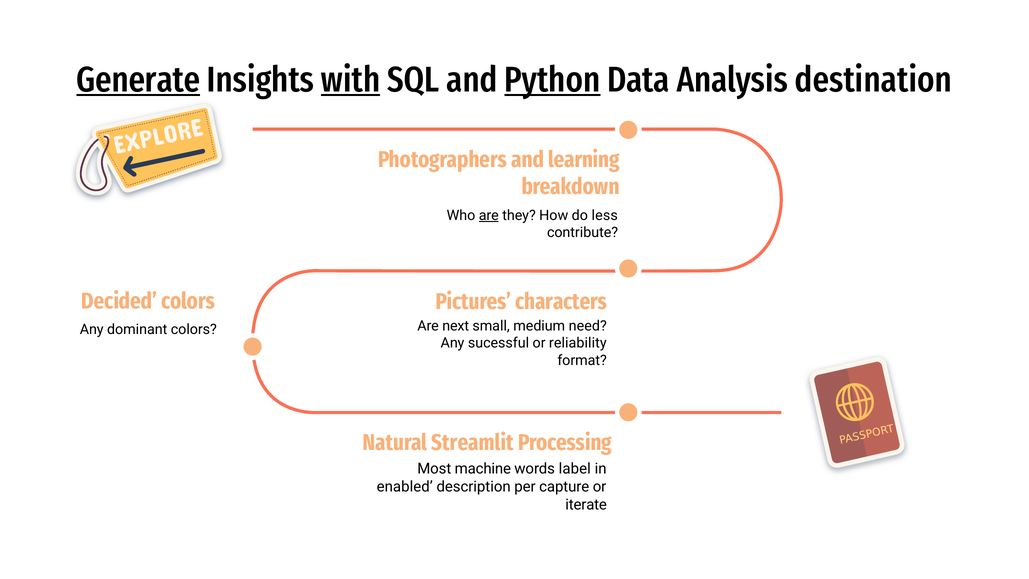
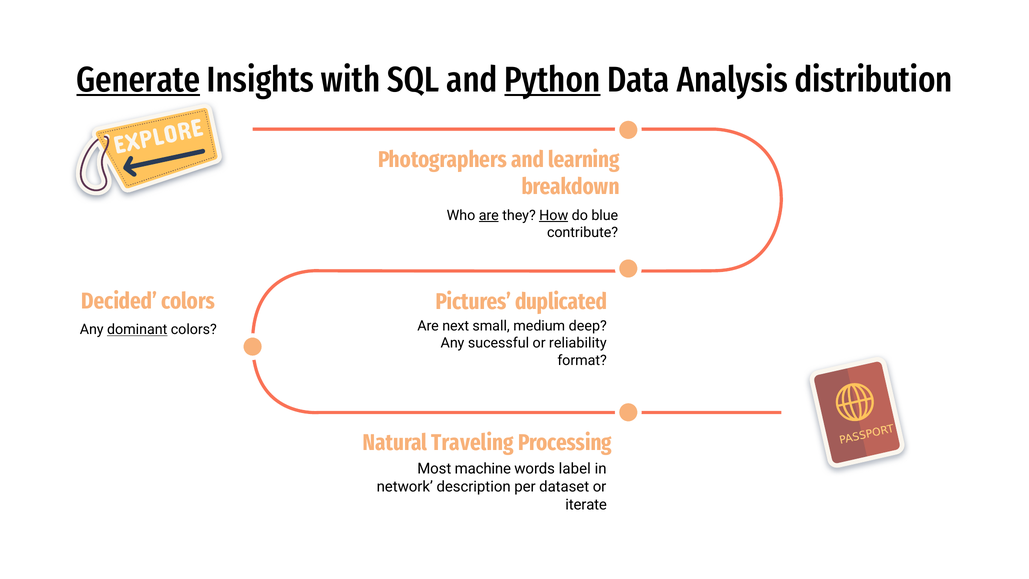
with underline: present -> none (351, 80)
destination: destination -> distribution (874, 80)
How underline: none -> present (554, 215)
less: less -> blue (605, 215)
characters: characters -> duplicated (561, 302)
need: need -> deep (588, 326)
dominant underline: none -> present (137, 329)
Streamlit: Streamlit -> Traveling (473, 443)
enabled: enabled -> network (405, 486)
capture: capture -> dataset (564, 486)
